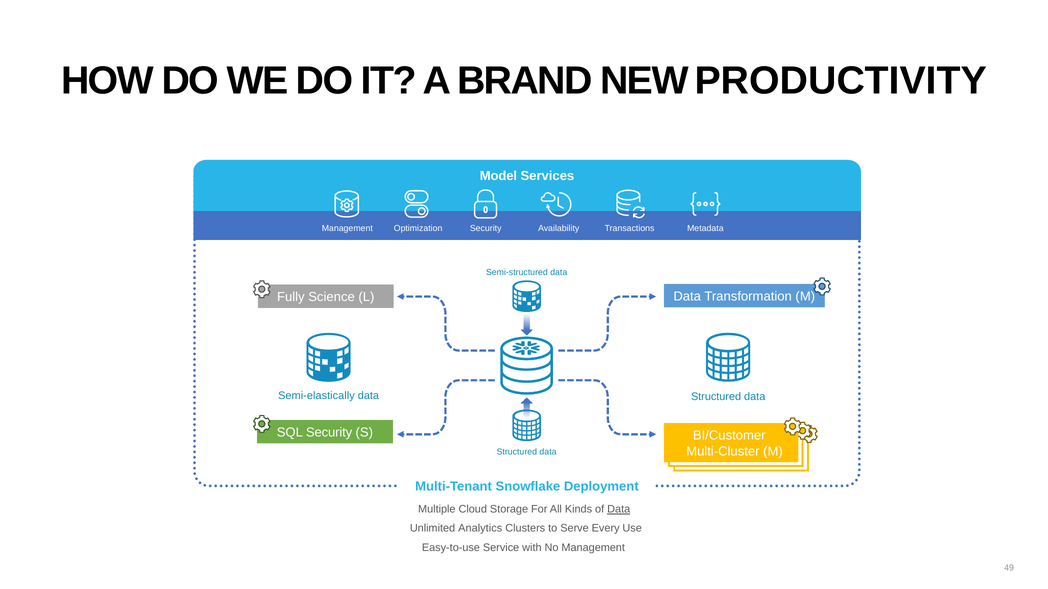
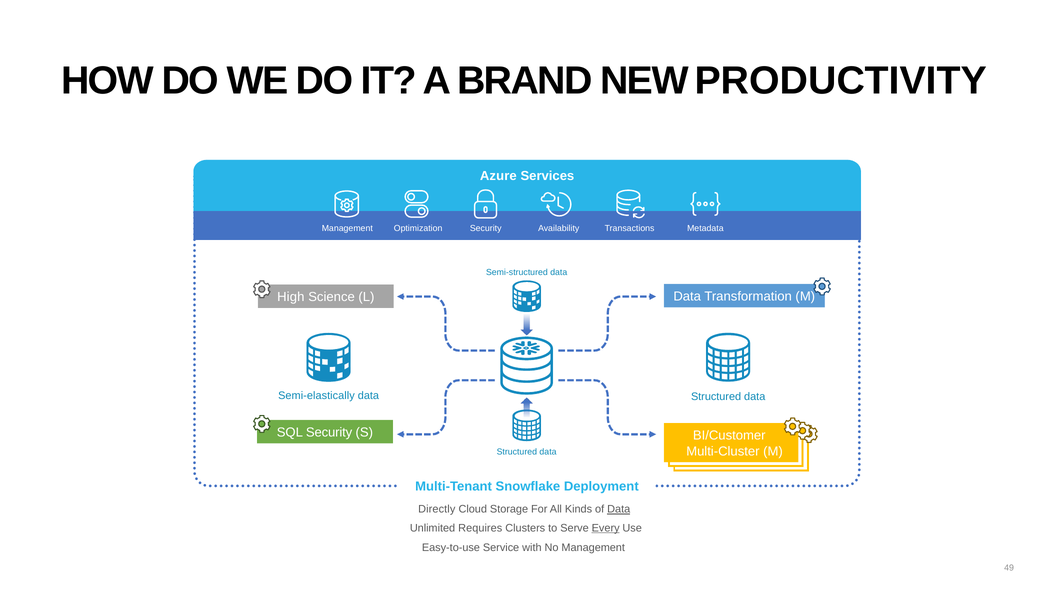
Model: Model -> Azure (498, 176)
Fully: Fully -> High (291, 297)
Multiple: Multiple -> Directly (437, 510)
Analytics: Analytics -> Requires (480, 528)
Every underline: none -> present (606, 528)
